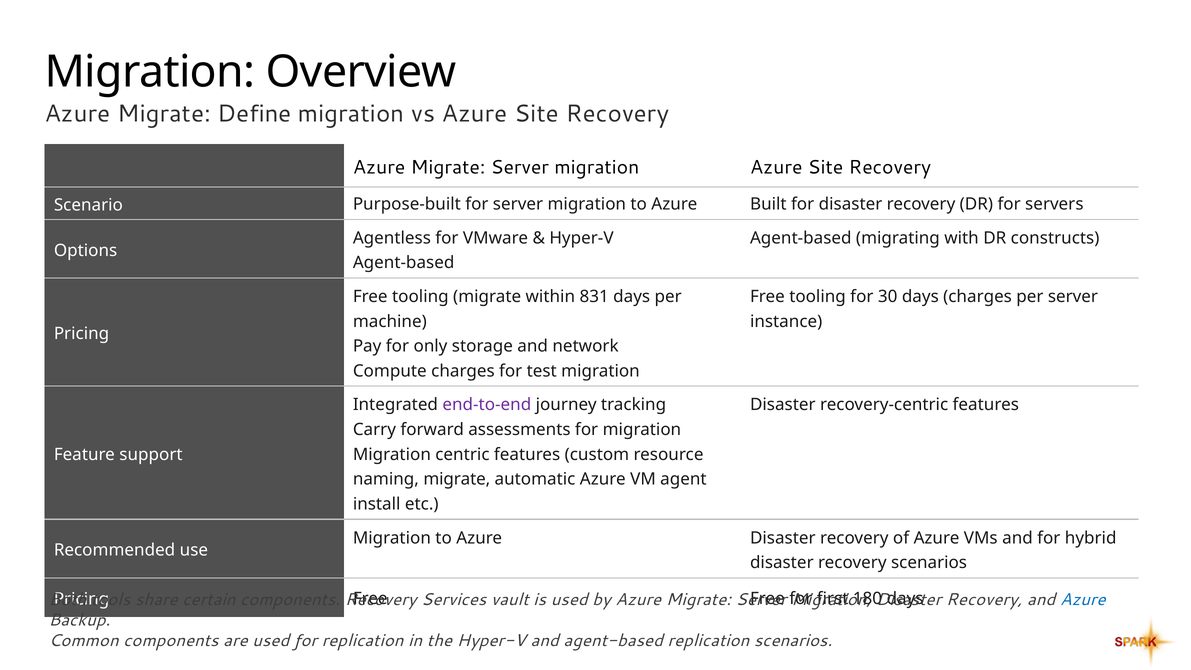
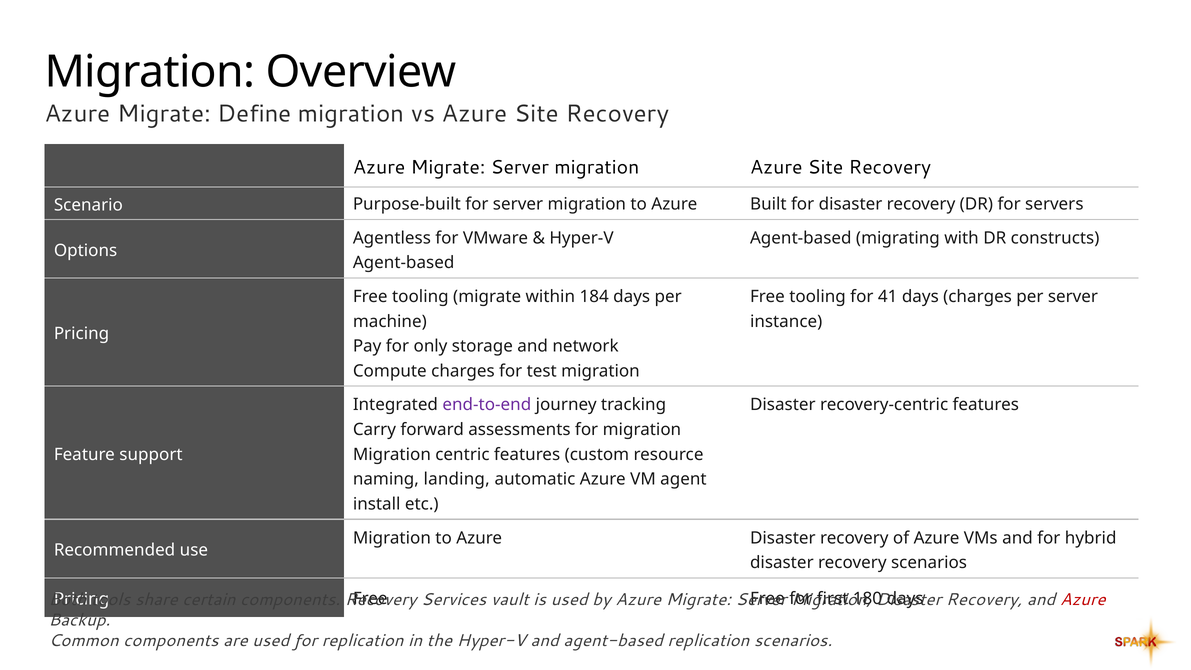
831: 831 -> 184 (594, 297)
30: 30 -> 41 (888, 297)
naming migrate: migrate -> landing (457, 479)
Azure colour: blue -> red (1083, 599)
